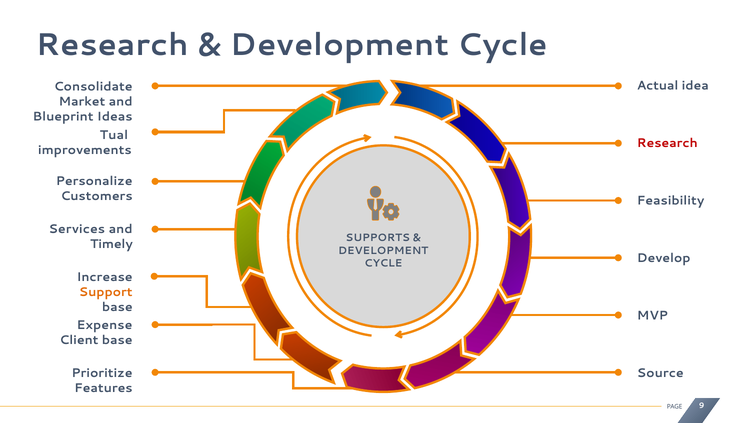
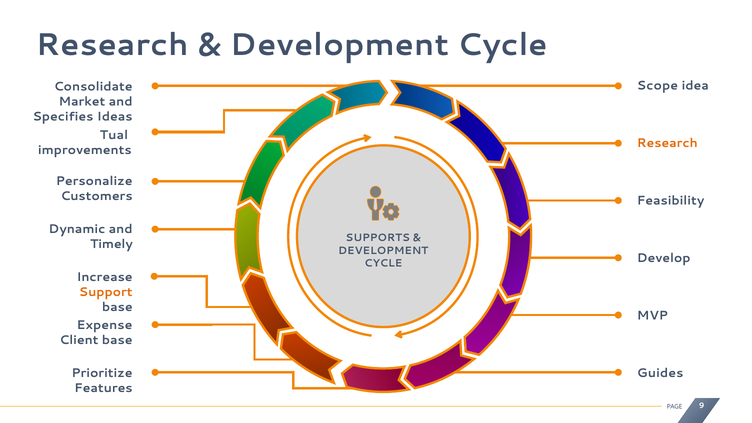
Actual: Actual -> Scope (657, 86)
Blueprint: Blueprint -> Specifies (63, 116)
Research colour: red -> orange (667, 143)
Services: Services -> Dynamic (77, 229)
Source: Source -> Guides (660, 373)
